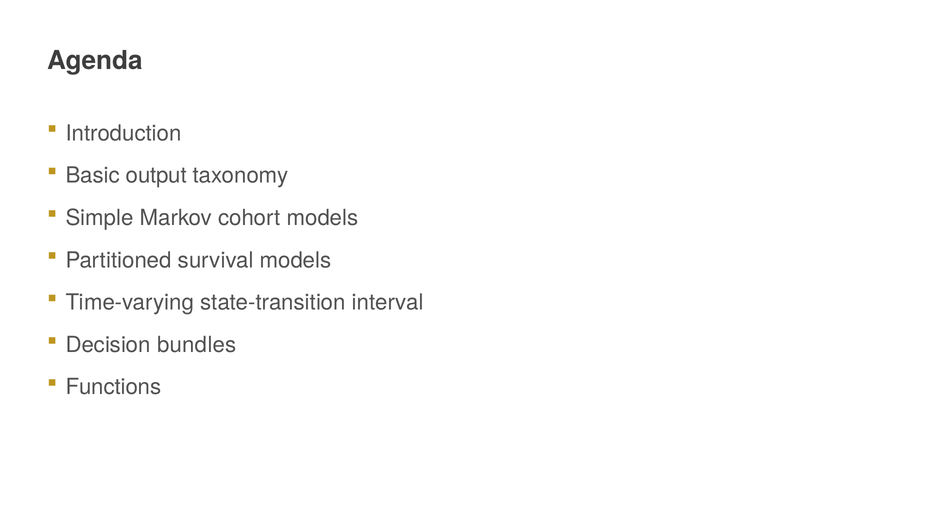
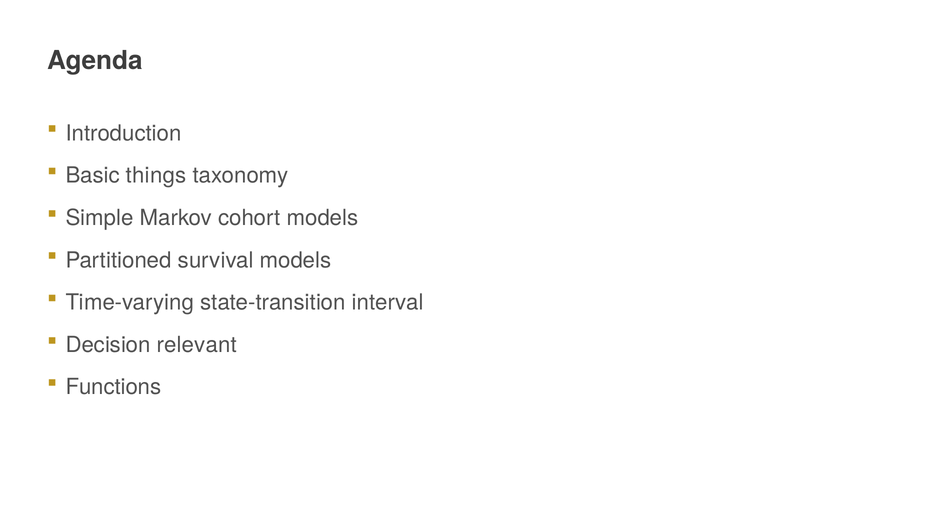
output: output -> things (156, 176)
bundles: bundles -> relevant (197, 345)
